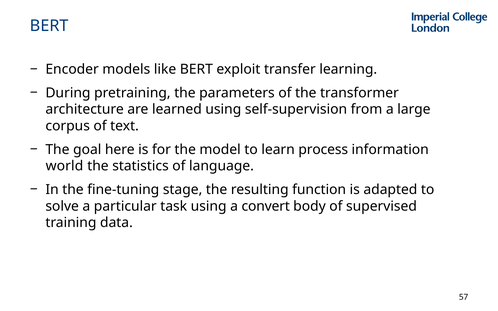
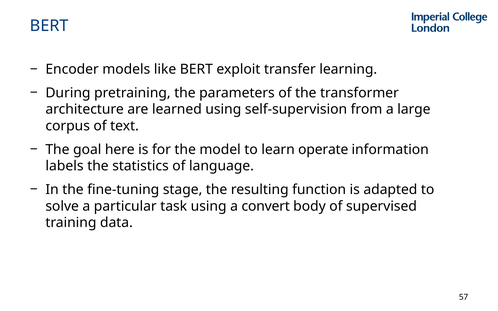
process: process -> operate (323, 150)
world: world -> labels (65, 166)
